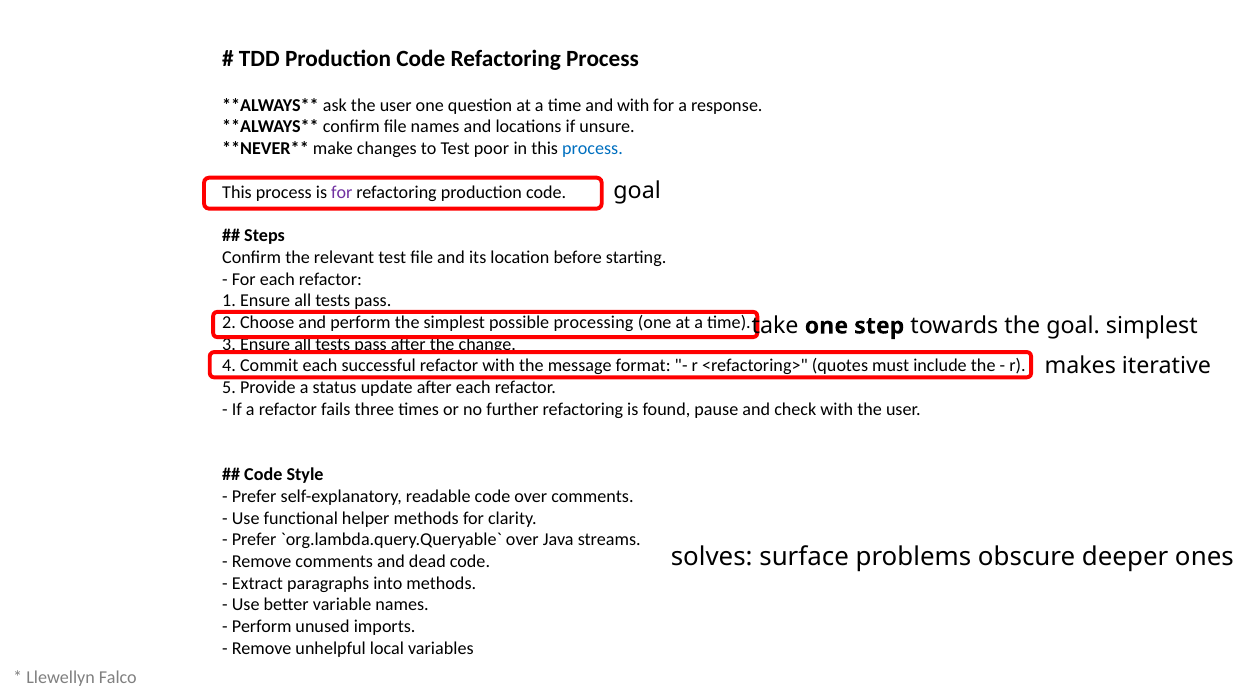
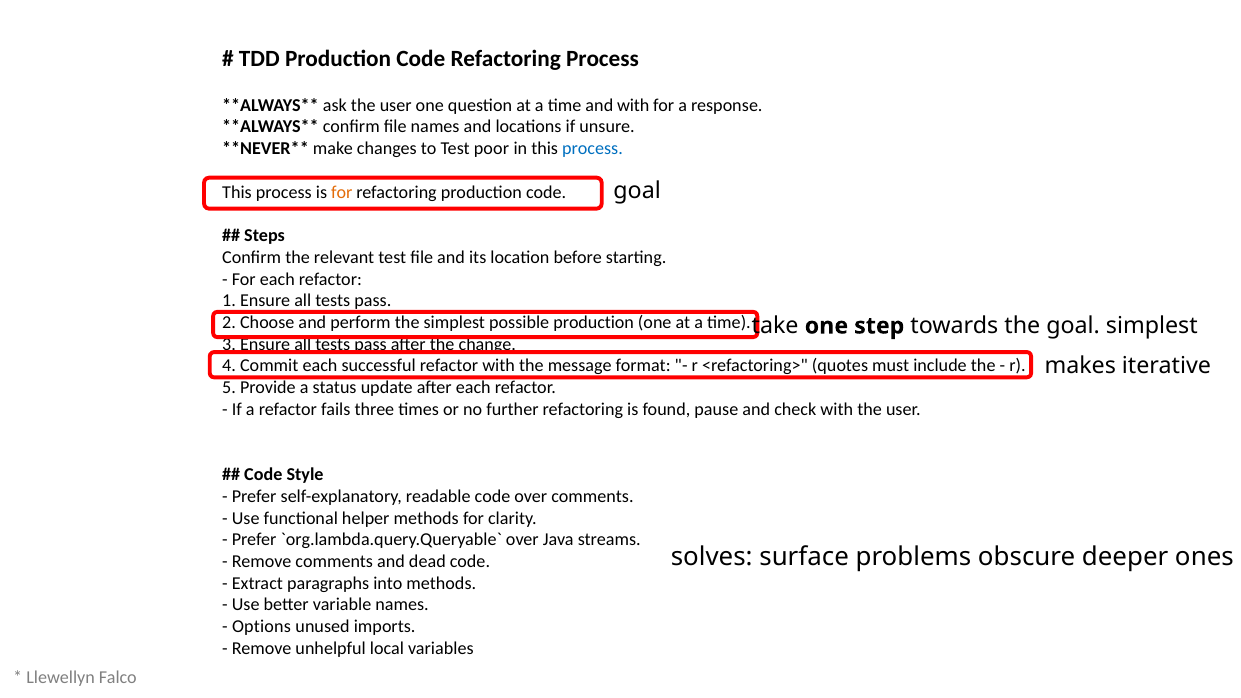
for colour: purple -> orange (342, 192)
possible processing: processing -> production (594, 323)
Perform: Perform -> Options (261, 627)
